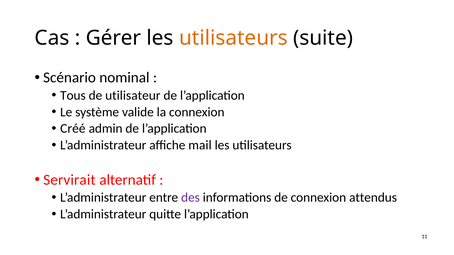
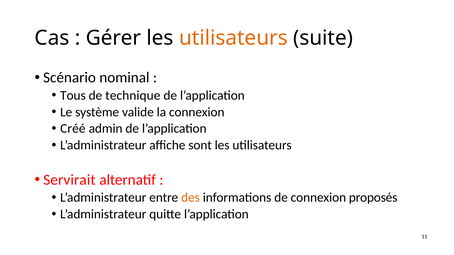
utilisateur: utilisateur -> technique (133, 95)
mail: mail -> sont (200, 145)
des colour: purple -> orange (190, 198)
attendus: attendus -> proposés (373, 198)
